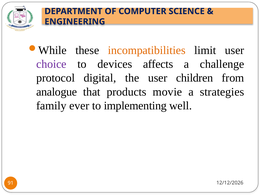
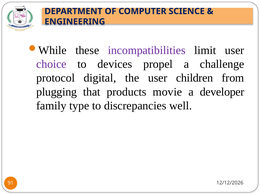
incompatibilities colour: orange -> purple (147, 50)
affects: affects -> propel (158, 64)
analogue: analogue -> plugging (57, 92)
strategies: strategies -> developer (222, 92)
ever: ever -> type (79, 106)
implementing: implementing -> discrepancies (135, 106)
